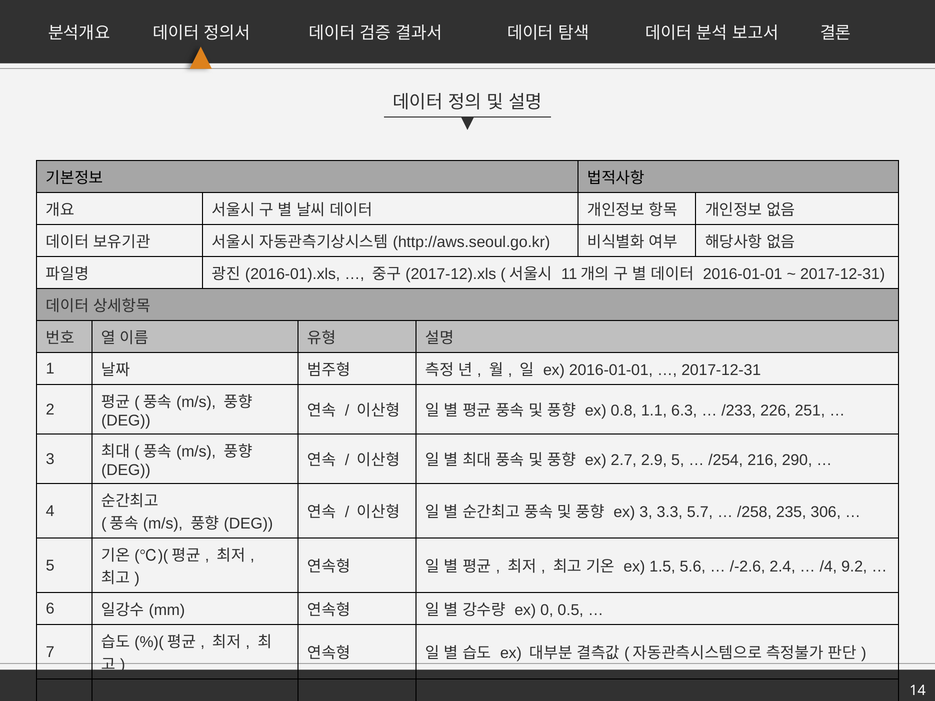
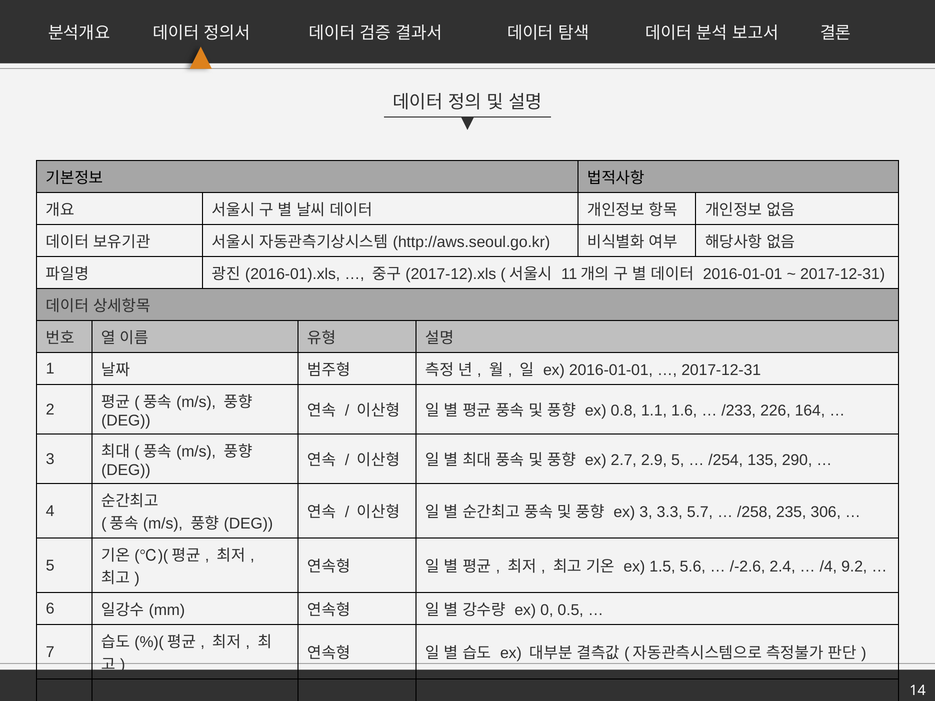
6.3: 6.3 -> 1.6 (684, 411)
251: 251 -> 164 (810, 411)
216: 216 -> 135 (762, 460)
